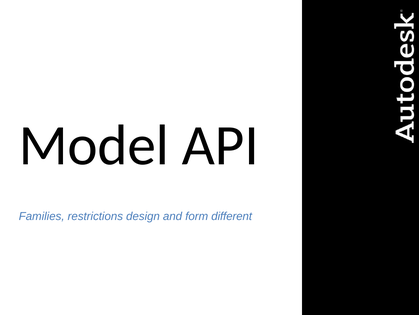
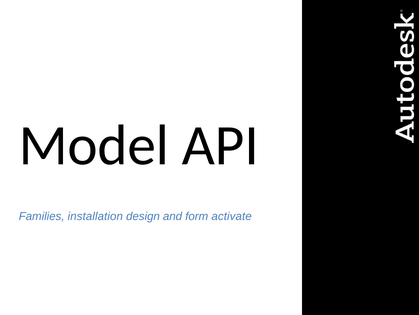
restrictions: restrictions -> installation (95, 216)
different: different -> activate (232, 216)
